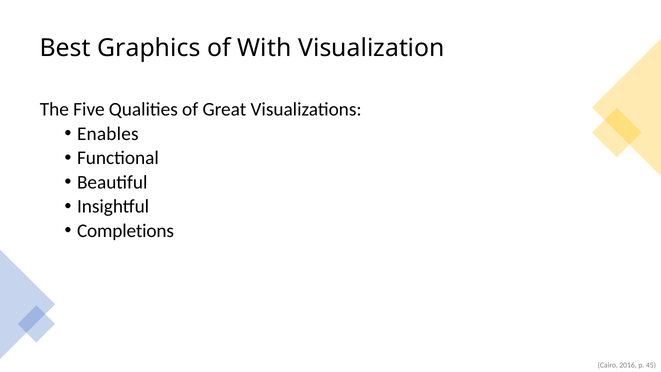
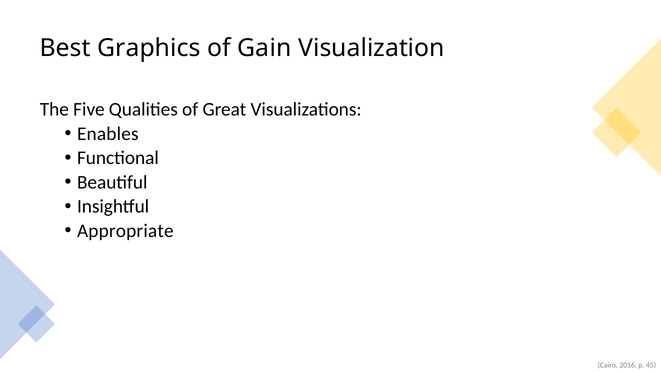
With: With -> Gain (264, 48)
Completions: Completions -> Appropriate (125, 231)
